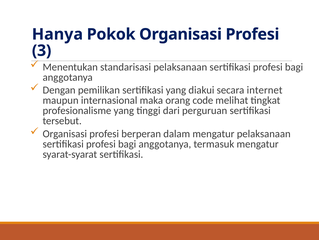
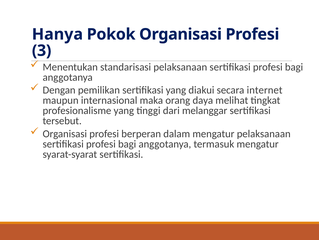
code: code -> daya (203, 100)
perguruan: perguruan -> melanggar (205, 110)
